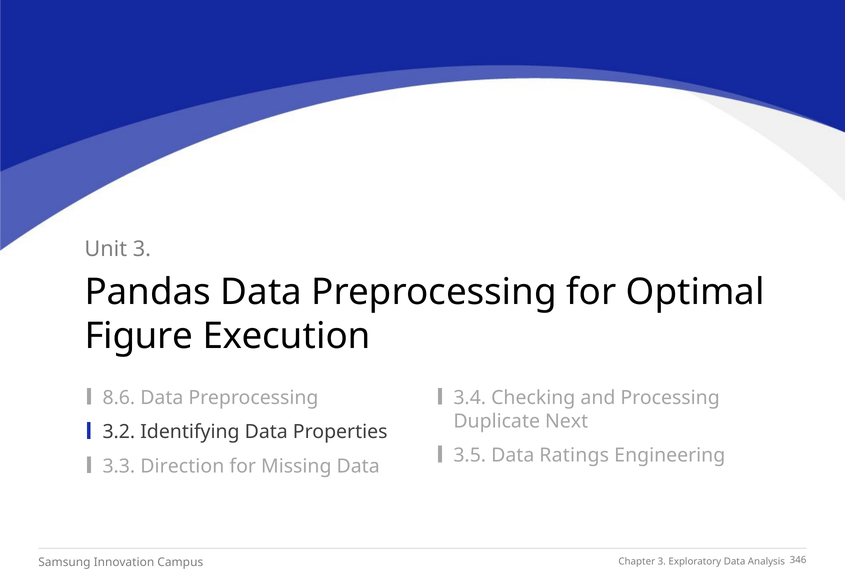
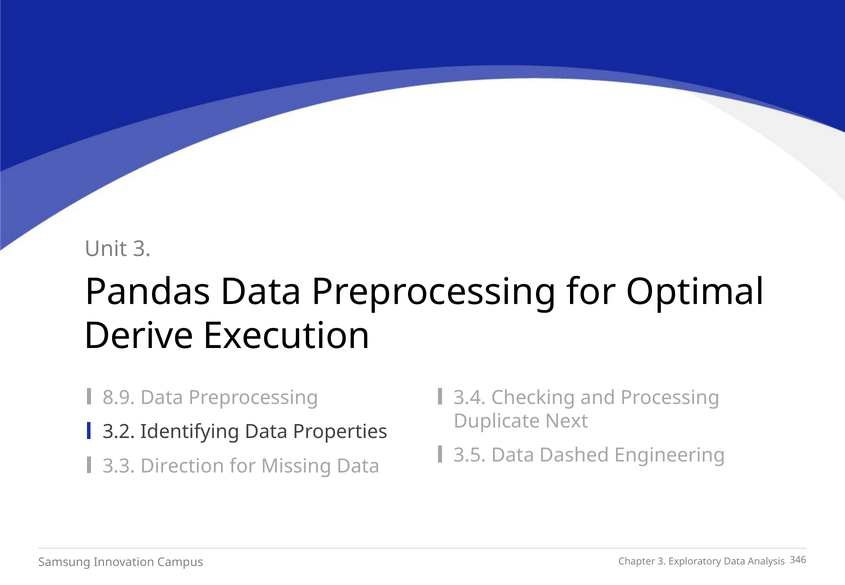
Figure: Figure -> Derive (139, 336)
8.6: 8.6 -> 8.9 (119, 398)
Ratings: Ratings -> Dashed (574, 455)
